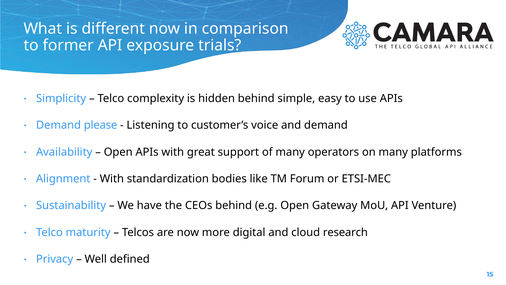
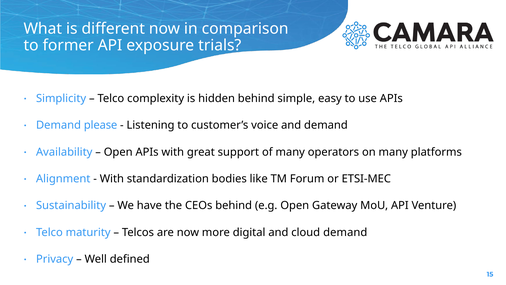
cloud research: research -> demand (345, 232)
